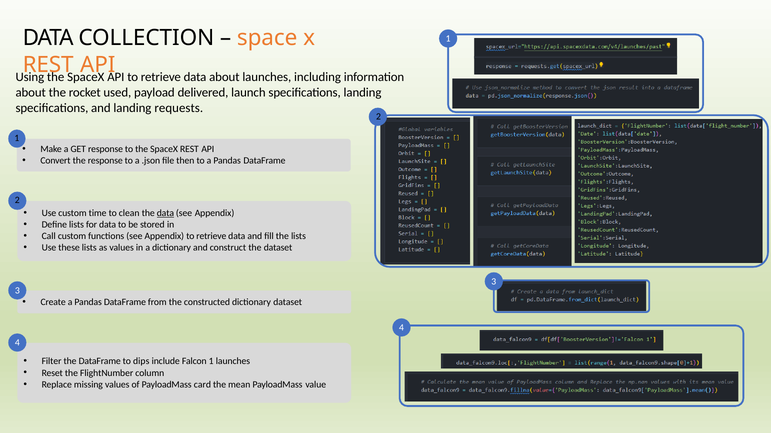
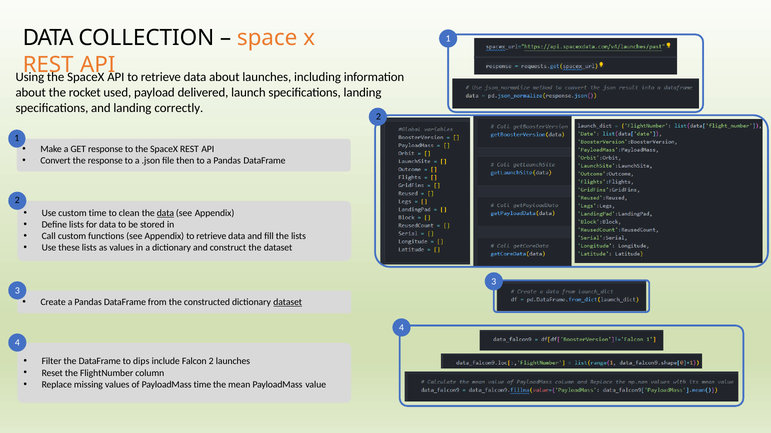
requests: requests -> correctly (179, 108)
dataset underline: none -> present (288, 302)
Falcon 1: 1 -> 2 (211, 362)
PayloadMass card: card -> time (202, 385)
